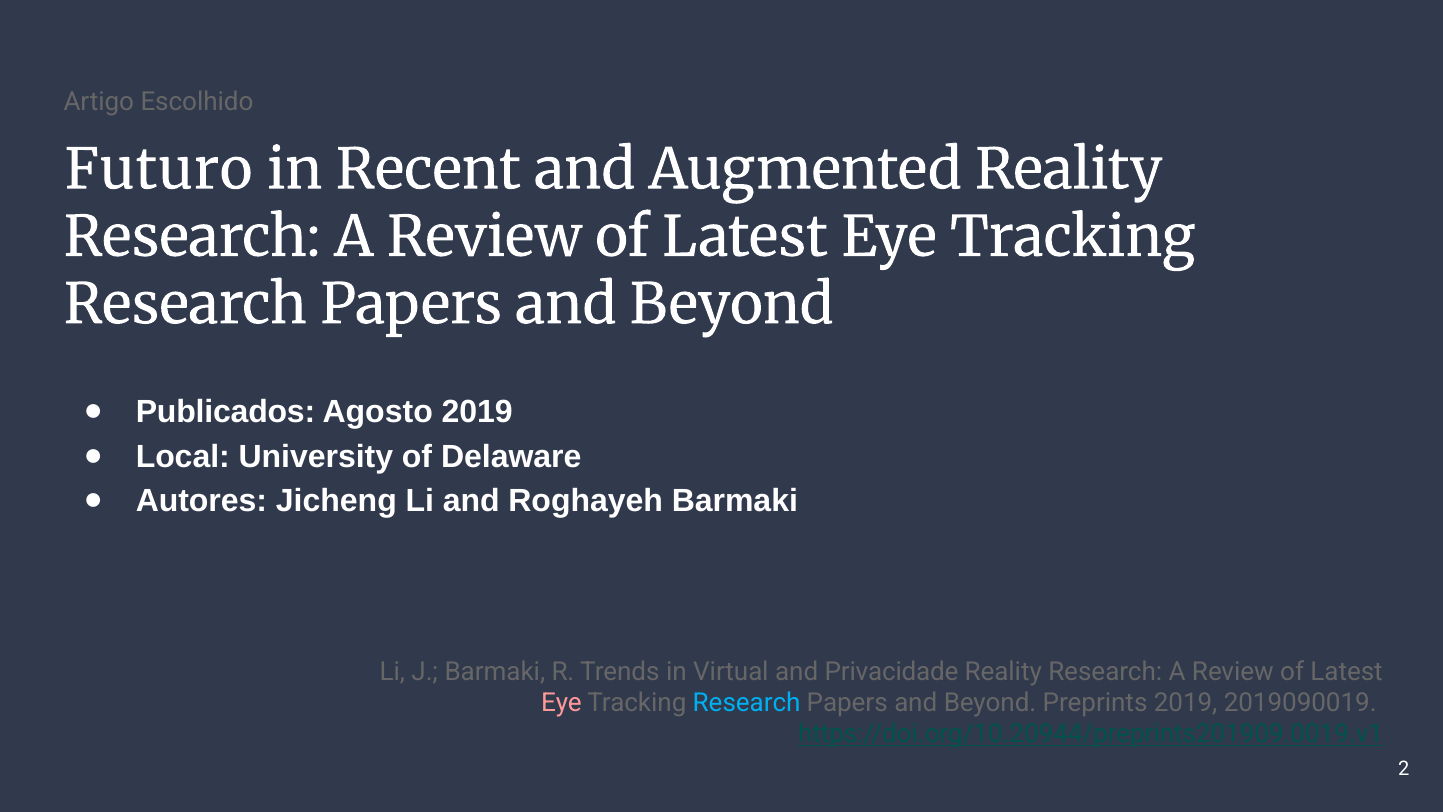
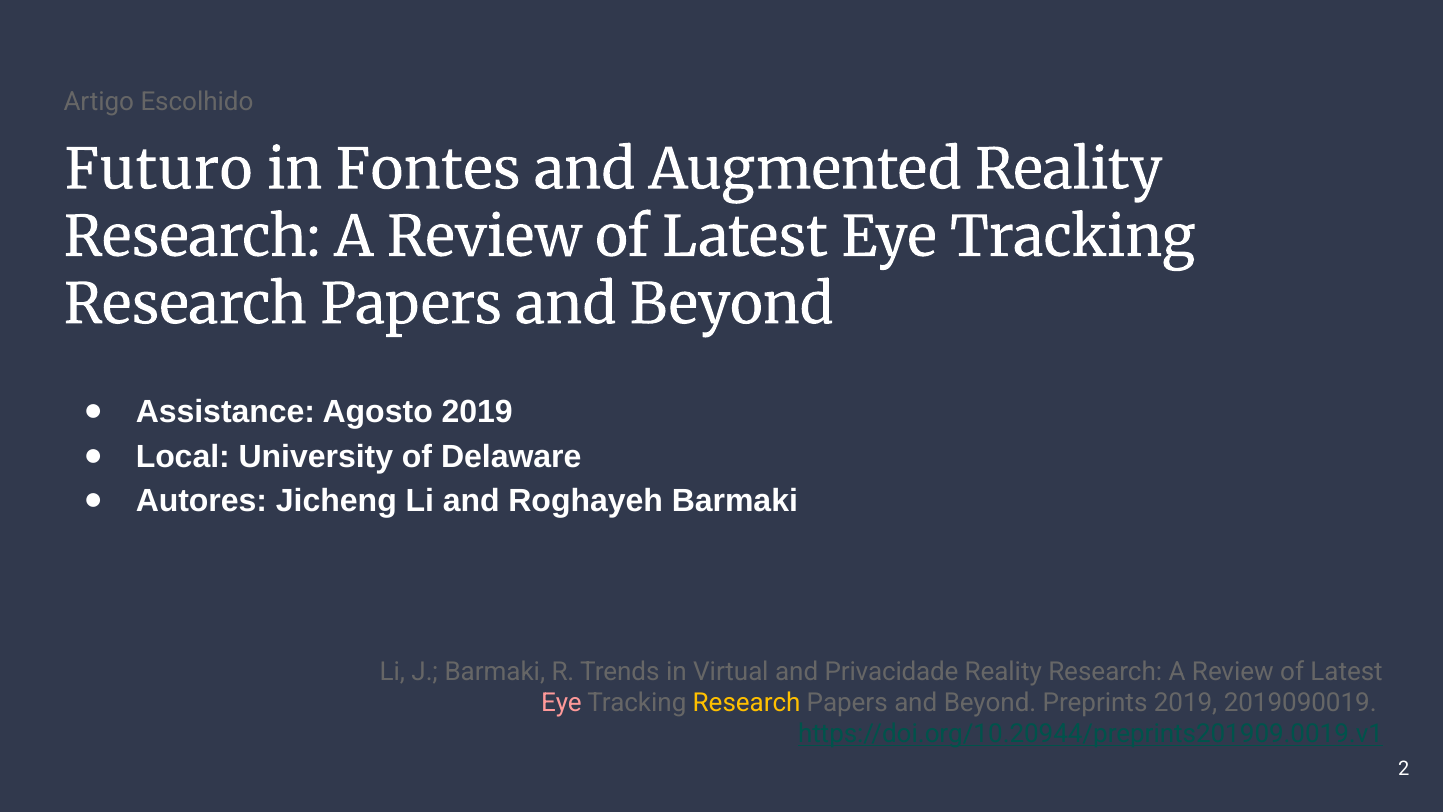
Recent: Recent -> Fontes (428, 170)
Publicados: Publicados -> Assistance (225, 412)
Research colour: light blue -> yellow (747, 702)
